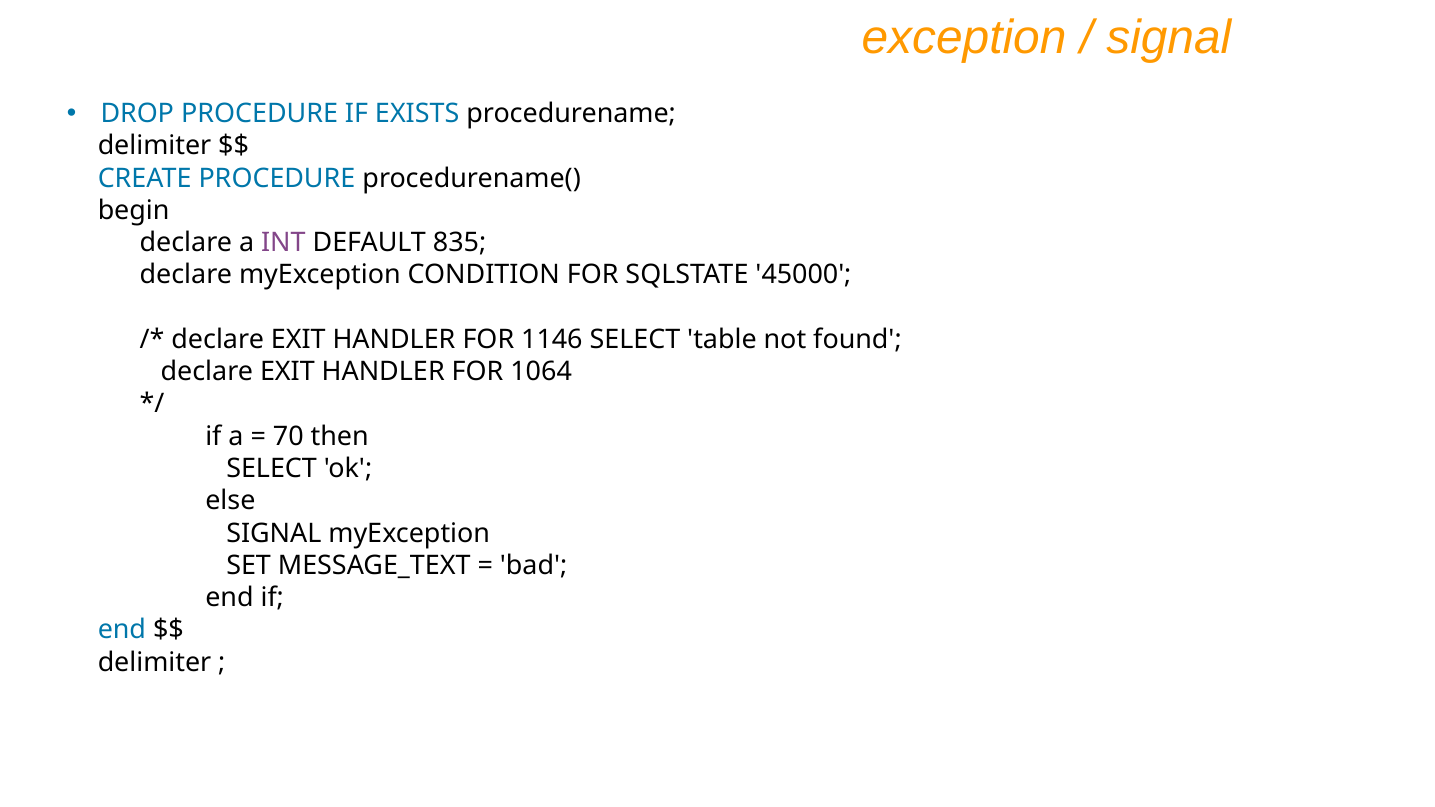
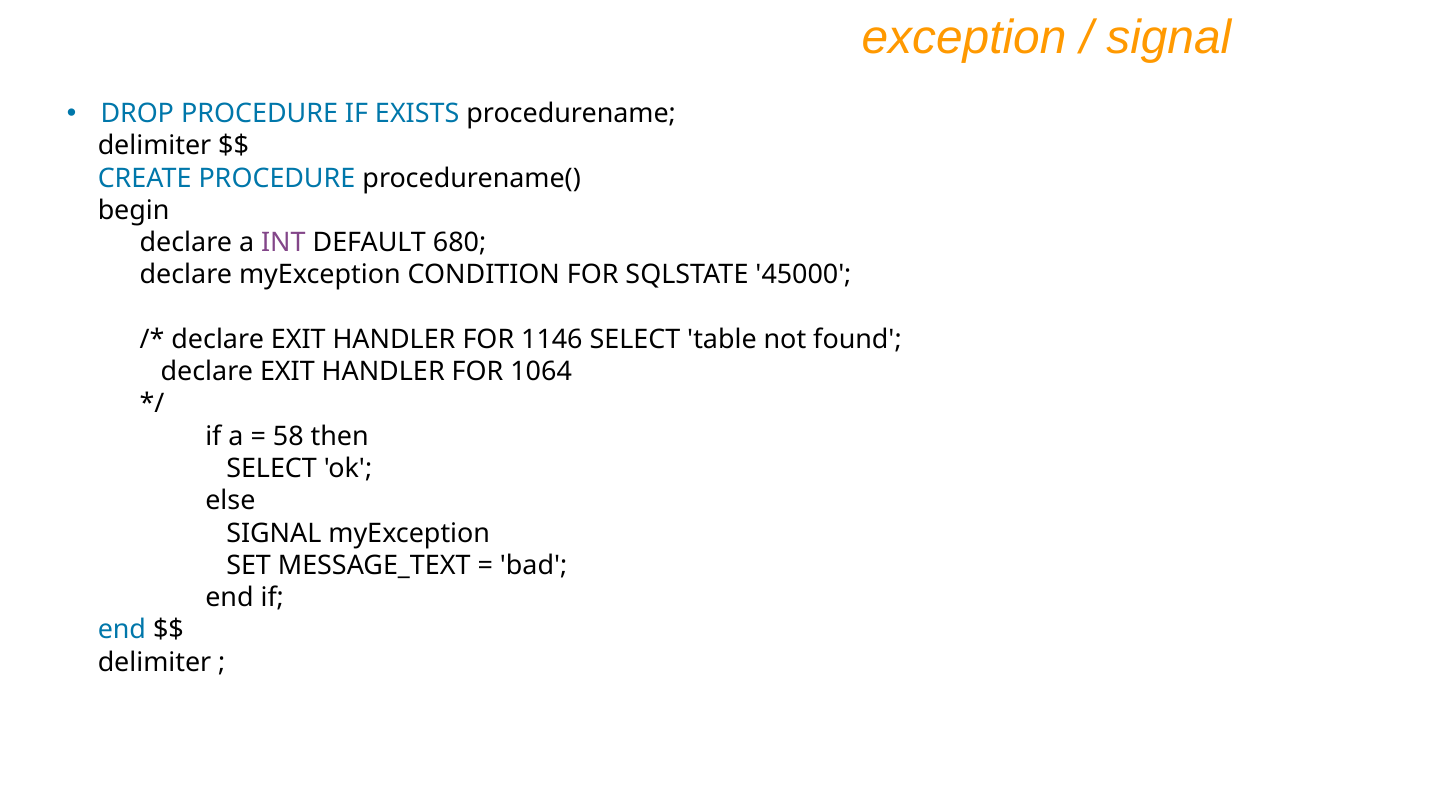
835: 835 -> 680 (460, 243)
70: 70 -> 58 (288, 436)
